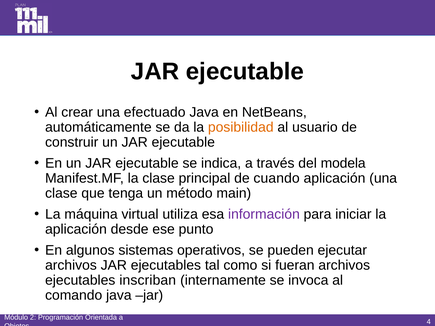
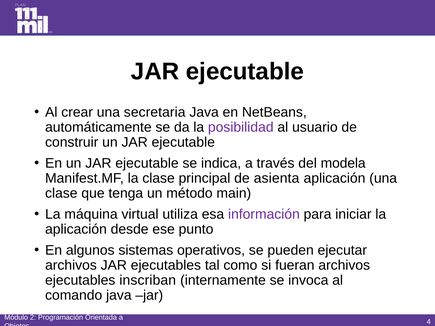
efectuado: efectuado -> secretaria (155, 112)
posibilidad colour: orange -> purple (241, 127)
cuando: cuando -> asienta (277, 178)
